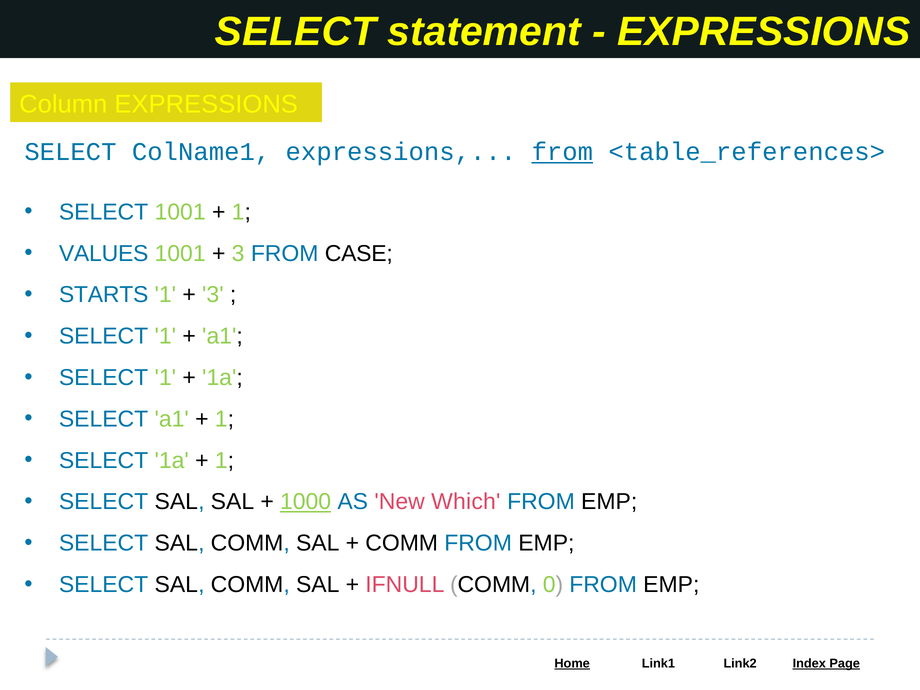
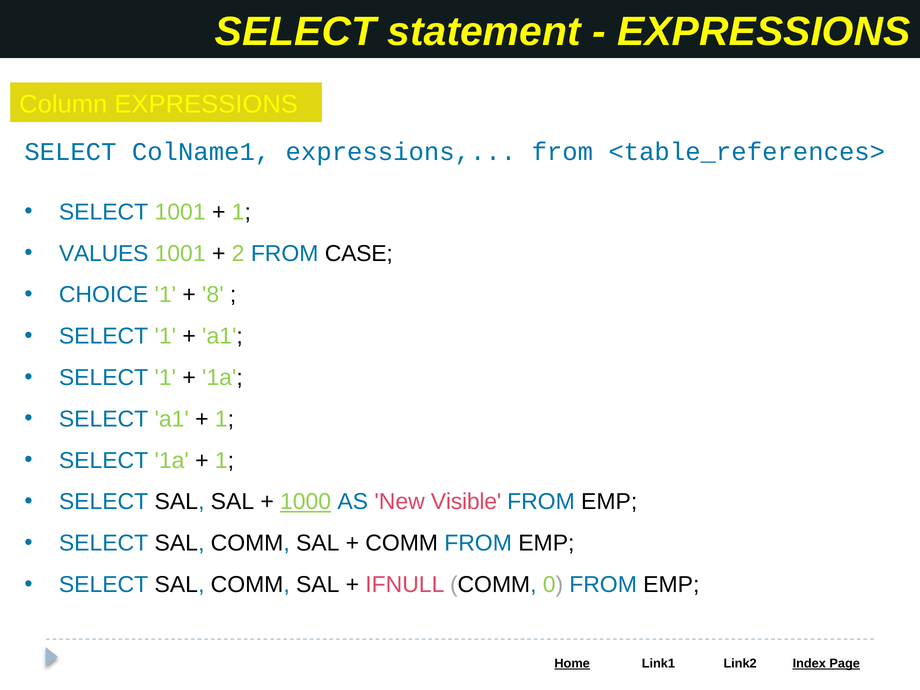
from underline: present -> none (562, 152)
3: 3 -> 2 (238, 253)
STARTS: STARTS -> CHOICE (104, 295)
3: 3 -> 8 (213, 295)
Which: Which -> Visible (466, 502)
